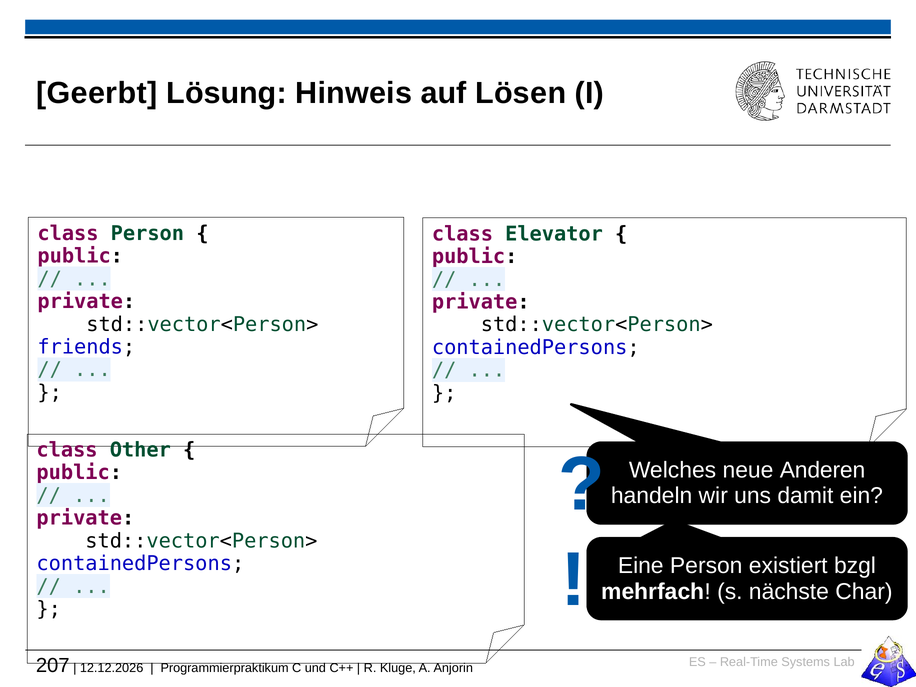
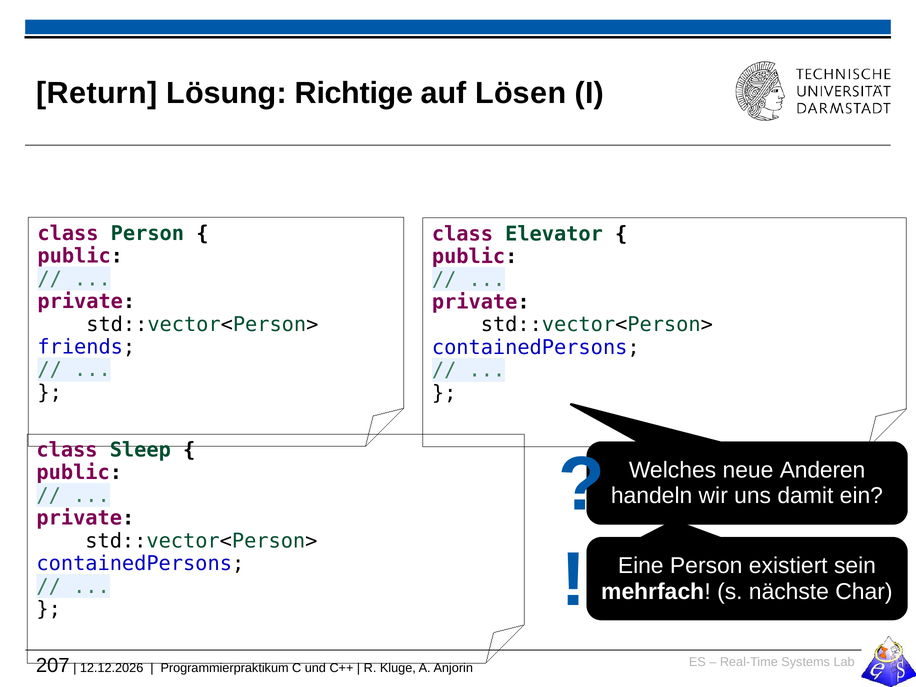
Geerbt: Geerbt -> Return (97, 93)
Hinweis: Hinweis -> Richtige (354, 93)
Other: Other -> Sleep (140, 450)
bzgl: bzgl -> sein (855, 566)
